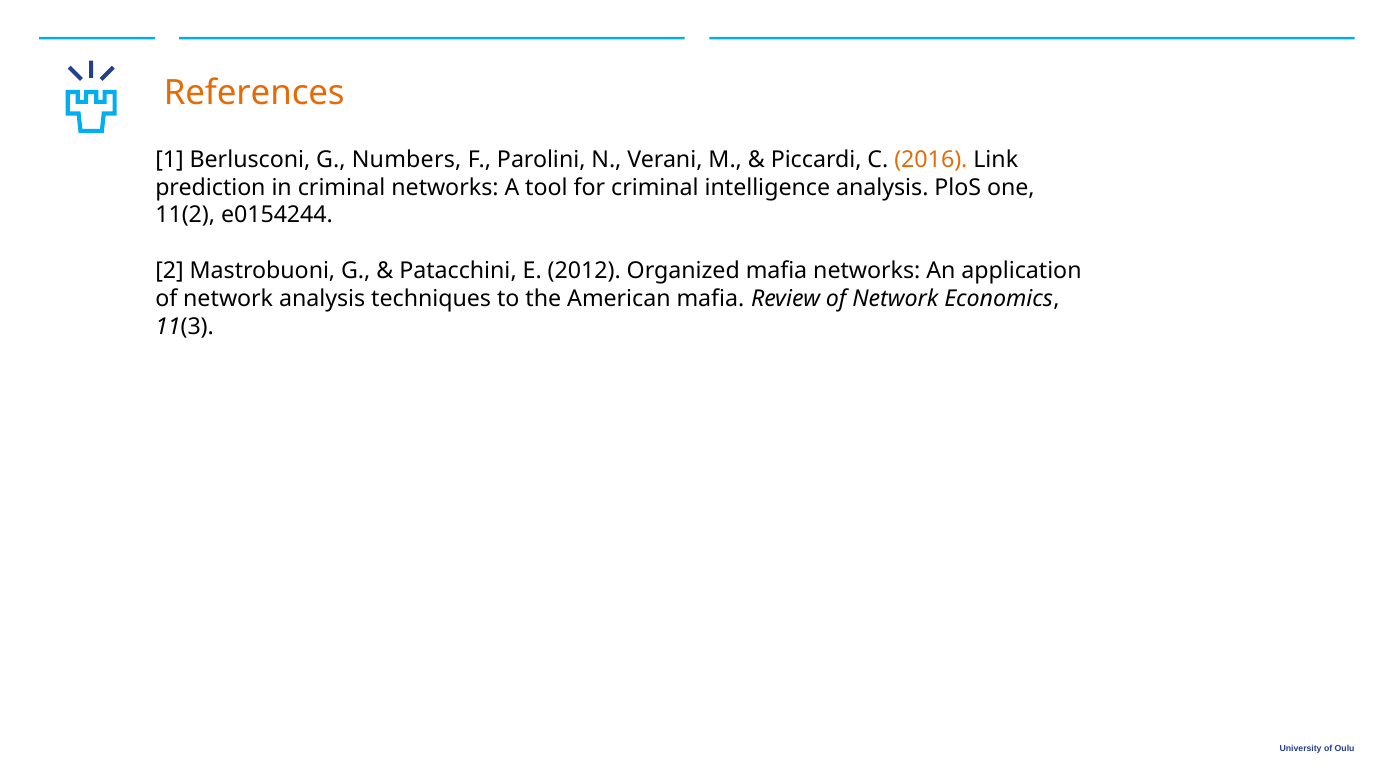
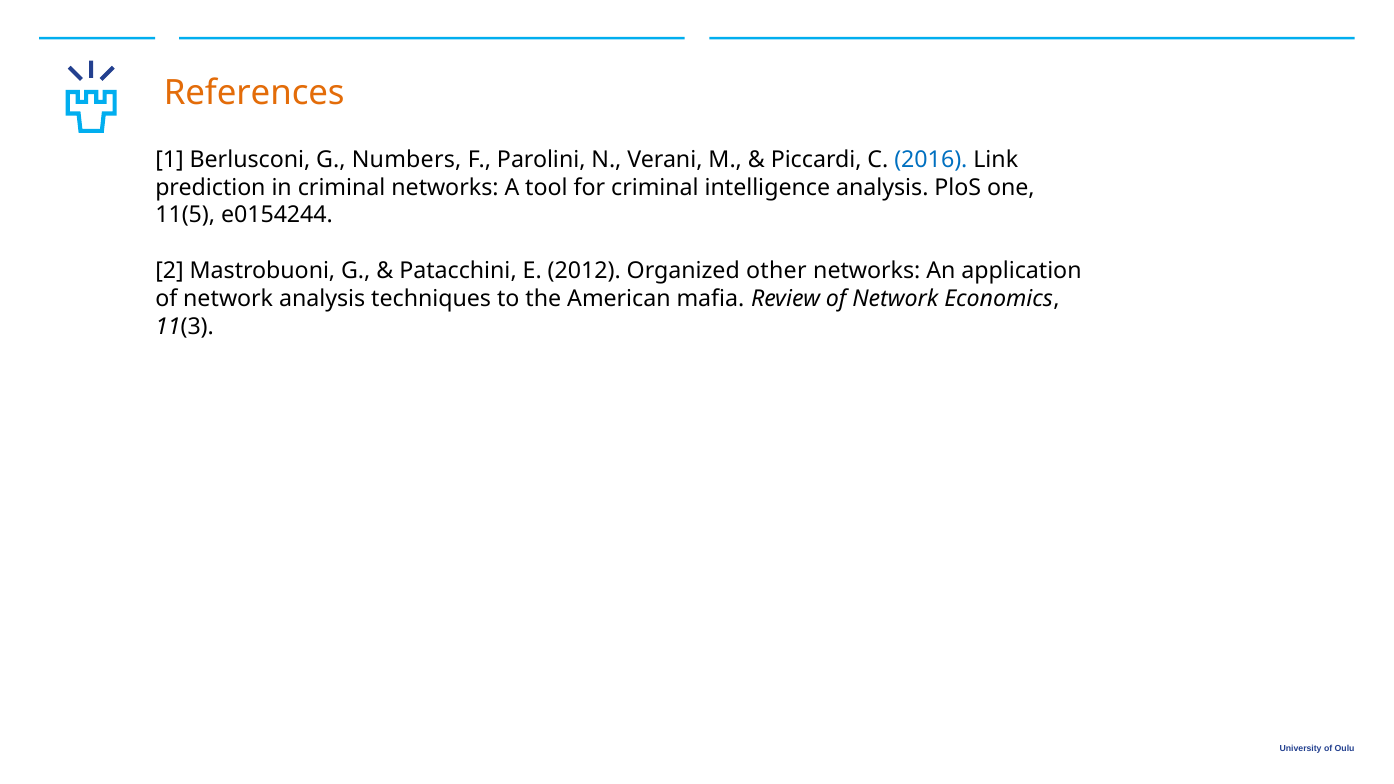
2016 colour: orange -> blue (931, 160)
11(2: 11(2 -> 11(5 (185, 215)
Organized mafia: mafia -> other (776, 271)
